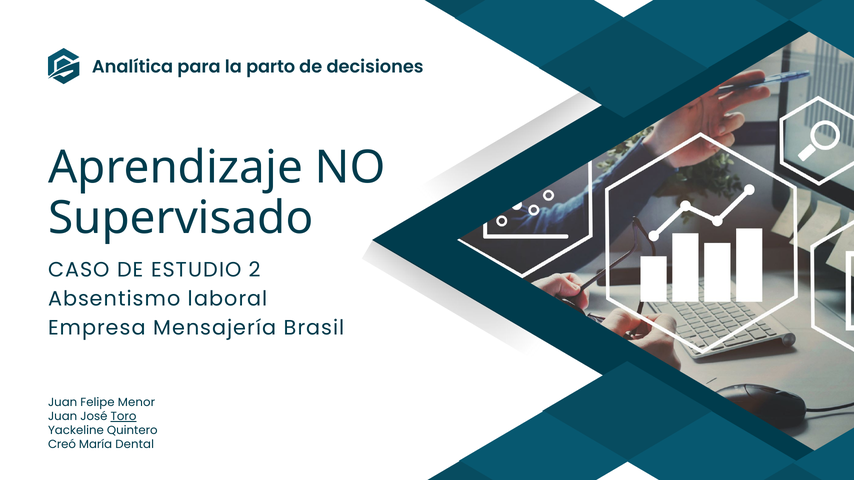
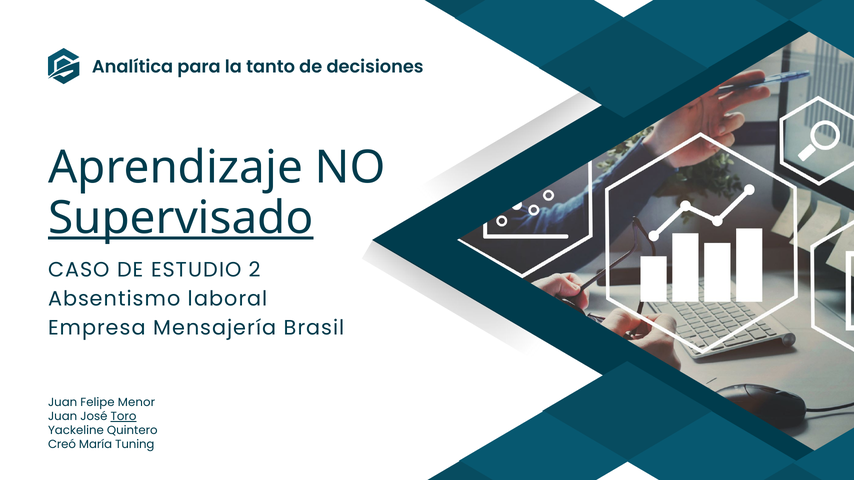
parto: parto -> tanto (271, 67)
Supervisado underline: none -> present (181, 218)
Dental: Dental -> Tuning (135, 445)
